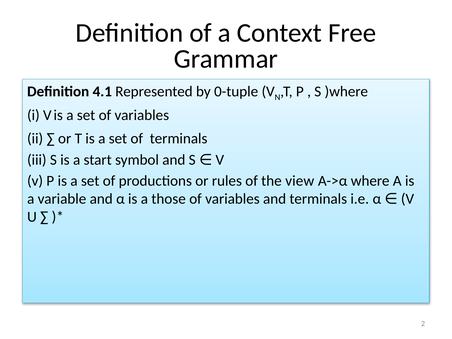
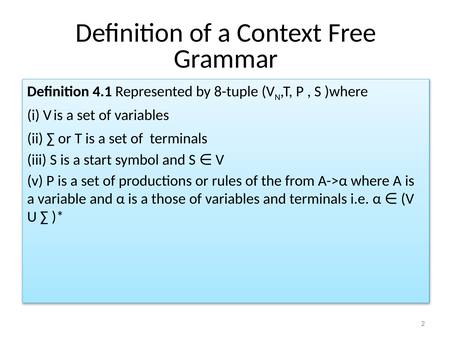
0-tuple: 0-tuple -> 8-tuple (236, 91)
view: view -> from (300, 181)
